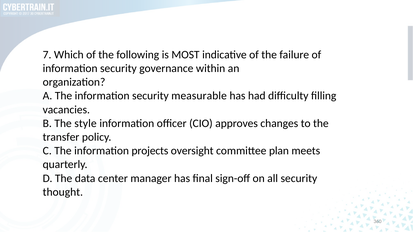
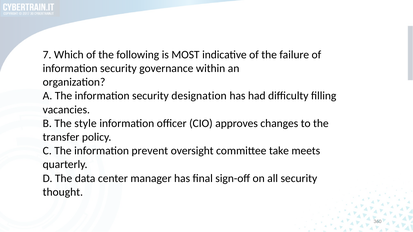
measurable: measurable -> designation (199, 96)
projects: projects -> prevent (150, 151)
plan: plan -> take (279, 151)
